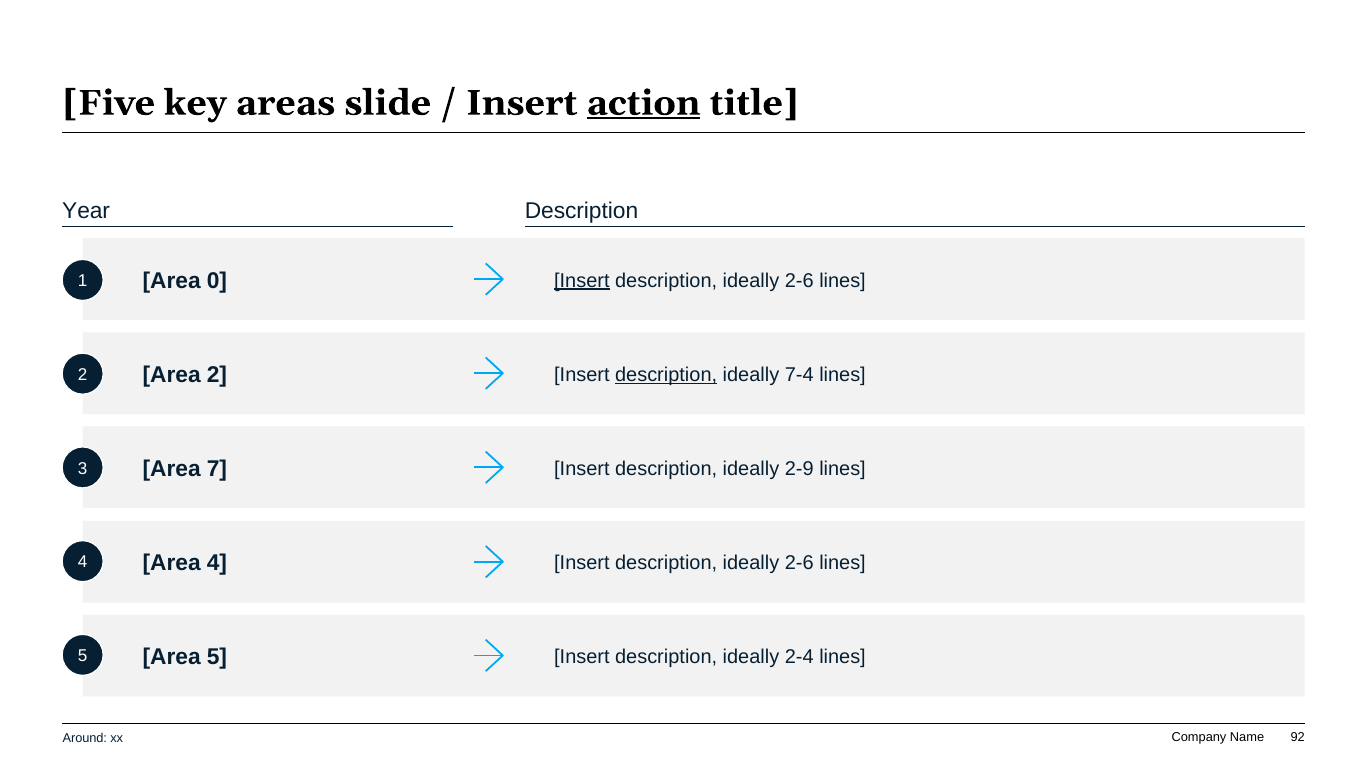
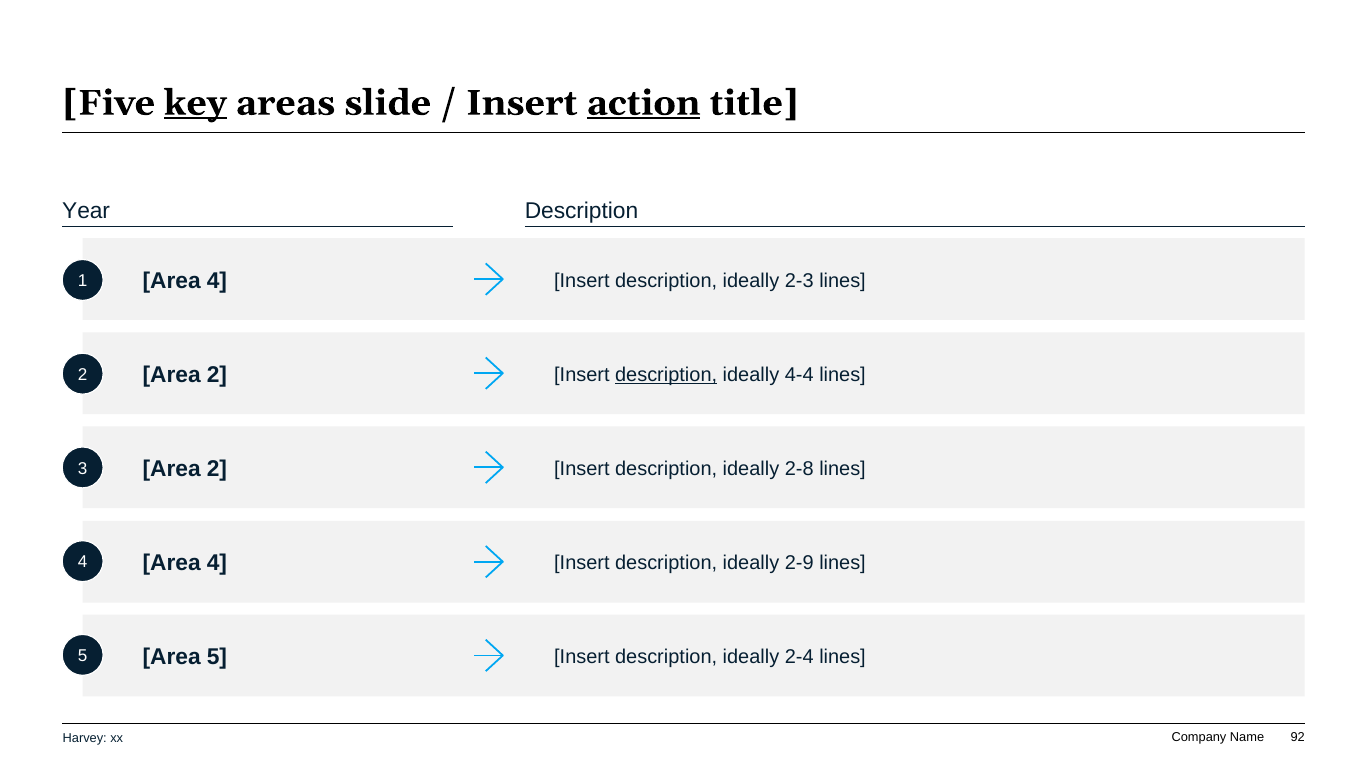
key underline: none -> present (195, 103)
0: 0 -> 4 (217, 281)
Insert underline: present -> none (582, 280)
2-6: 2-6 -> 2-3 (799, 280)
7-4: 7-4 -> 4-4 (799, 374)
7: 7 -> 2 (217, 469)
2-9: 2-9 -> 2-8 (799, 469)
2-6: 2-6 -> 2-9 (799, 563)
Around: Around -> Harvey (85, 738)
